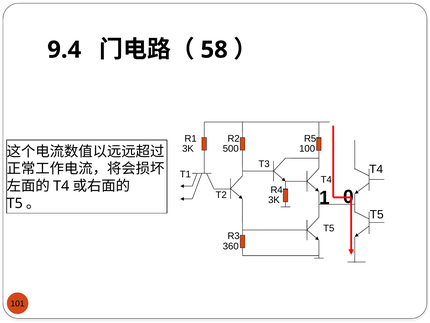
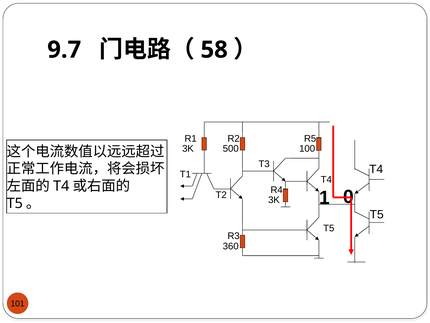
9.4: 9.4 -> 9.7 (64, 50)
